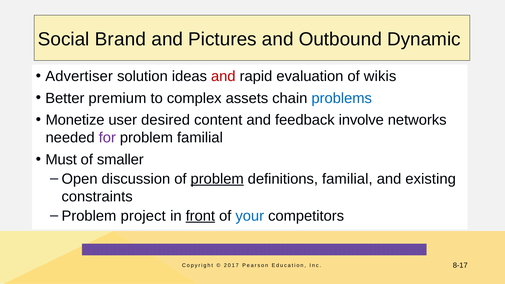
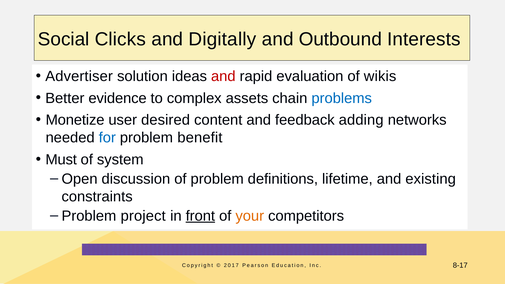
Brand: Brand -> Clicks (120, 39)
Pictures: Pictures -> Digitally (222, 39)
Dynamic: Dynamic -> Interests (424, 39)
premium: premium -> evidence (118, 98)
involve: involve -> adding (361, 120)
for colour: purple -> blue (107, 138)
problem familial: familial -> benefit (200, 138)
smaller: smaller -> system (120, 160)
problem underline: present -> none (217, 179)
definitions familial: familial -> lifetime (347, 179)
your colour: blue -> orange (250, 216)
